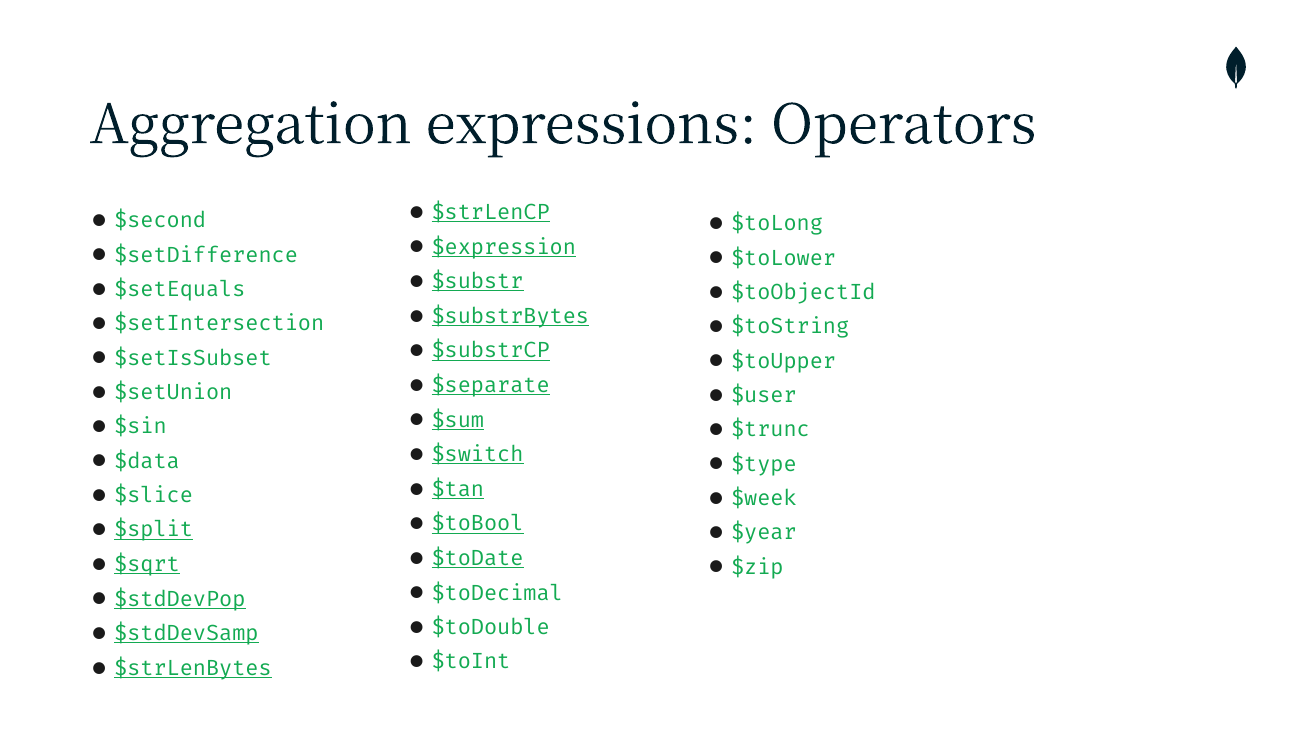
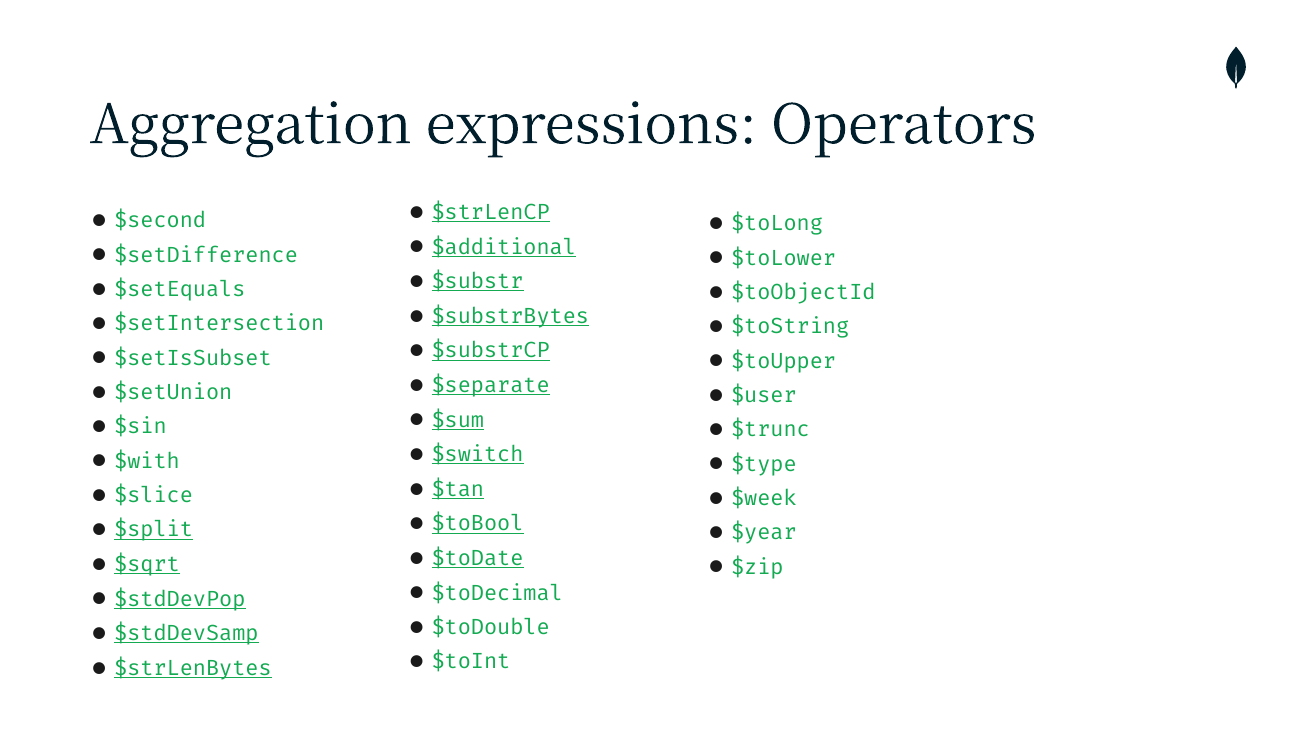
$expression: $expression -> $additional (504, 247)
$data: $data -> $with (147, 461)
